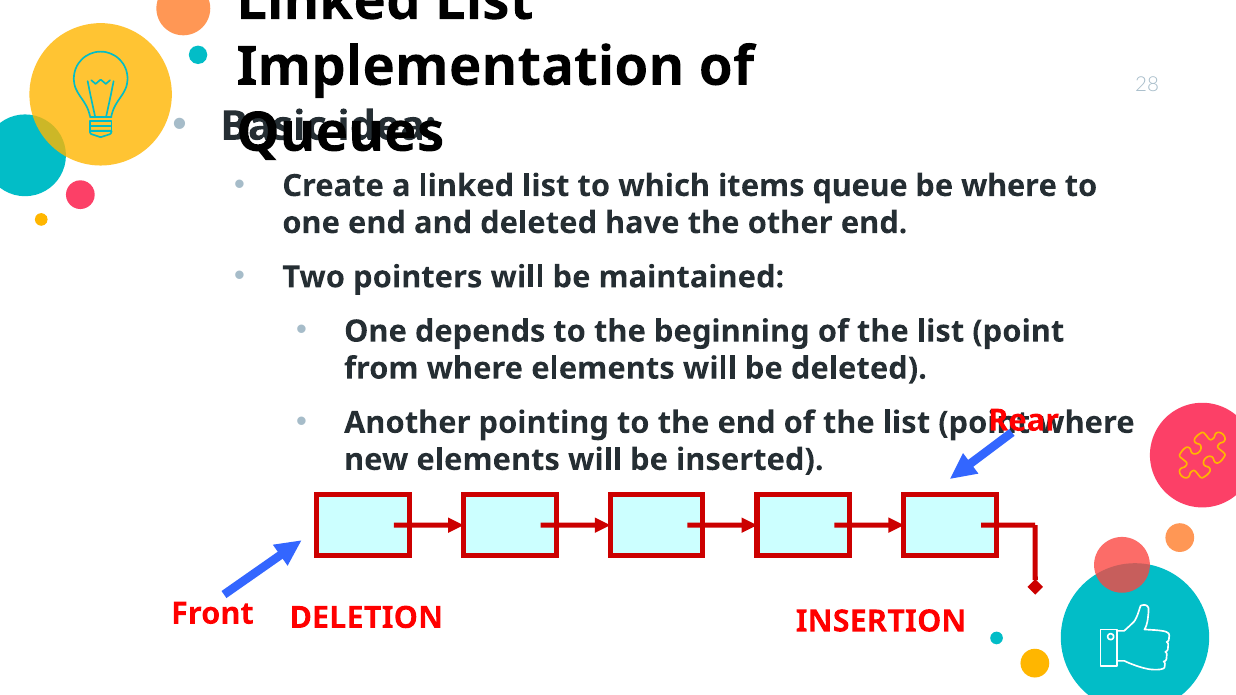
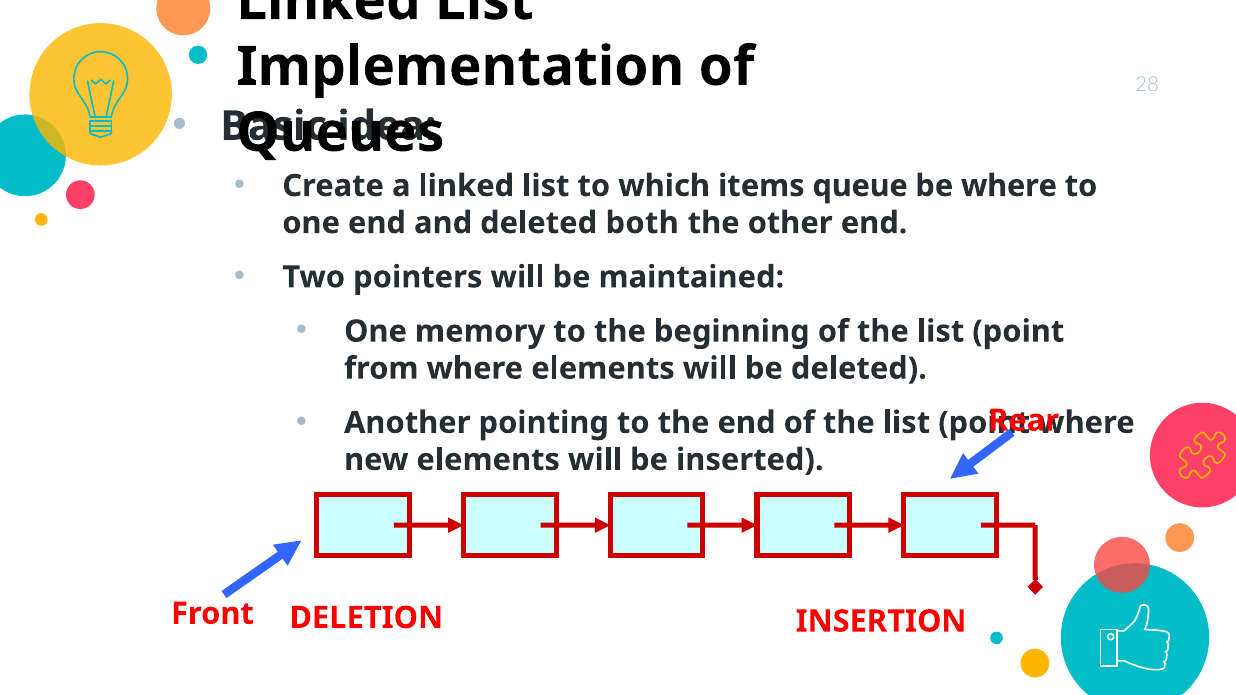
have: have -> both (642, 223)
depends: depends -> memory (480, 332)
